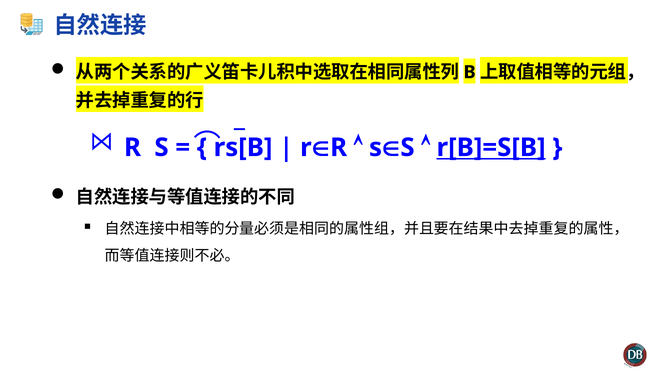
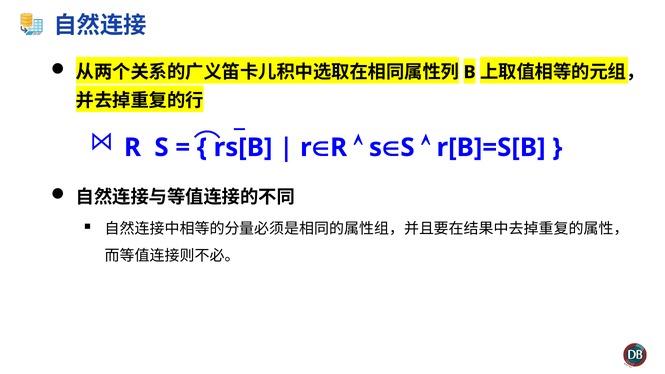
r[B]=S[B underline: present -> none (491, 148)
